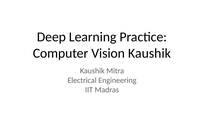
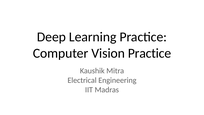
Vision Kaushik: Kaushik -> Practice (150, 53)
